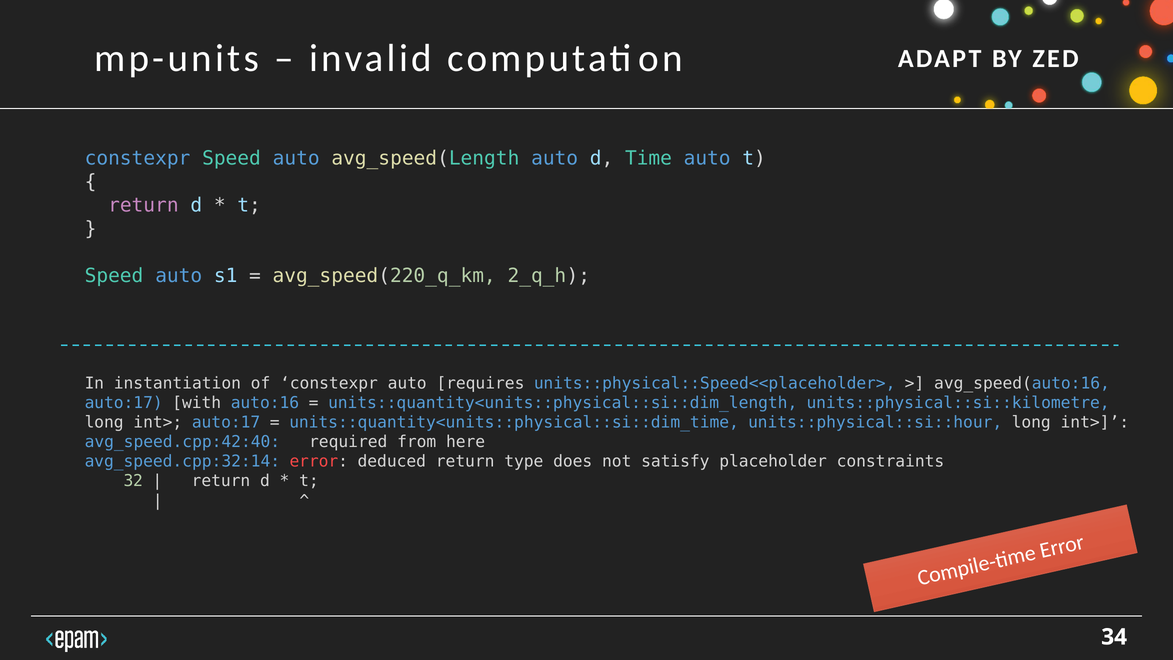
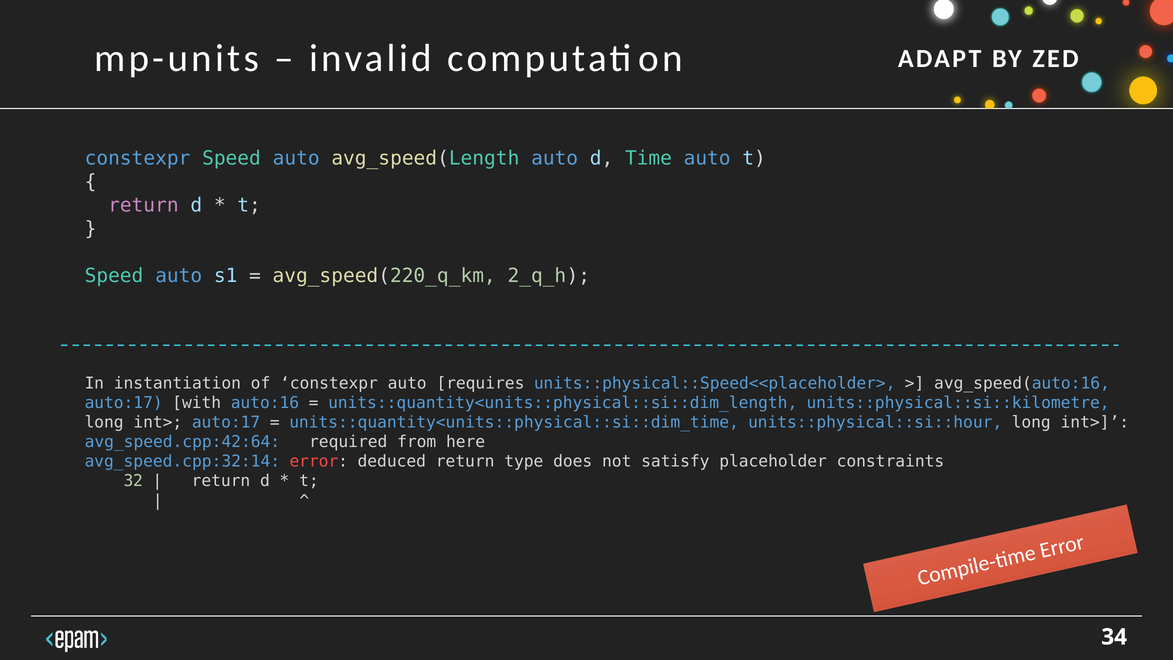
avg_speed.cpp:42:40: avg_speed.cpp:42:40 -> avg_speed.cpp:42:64 (182, 442)
